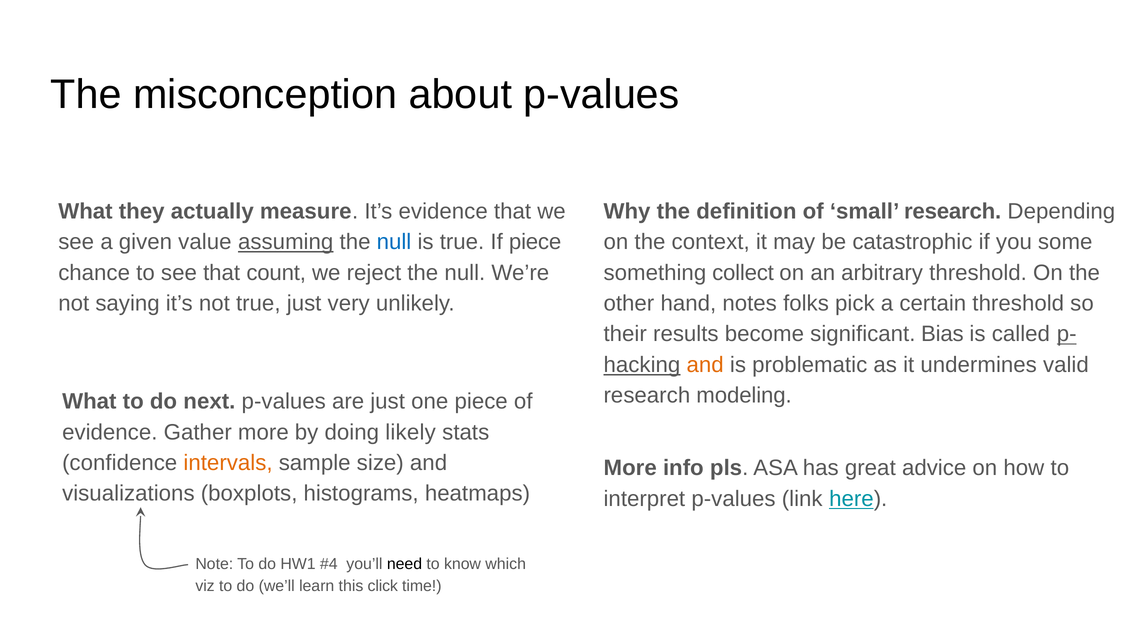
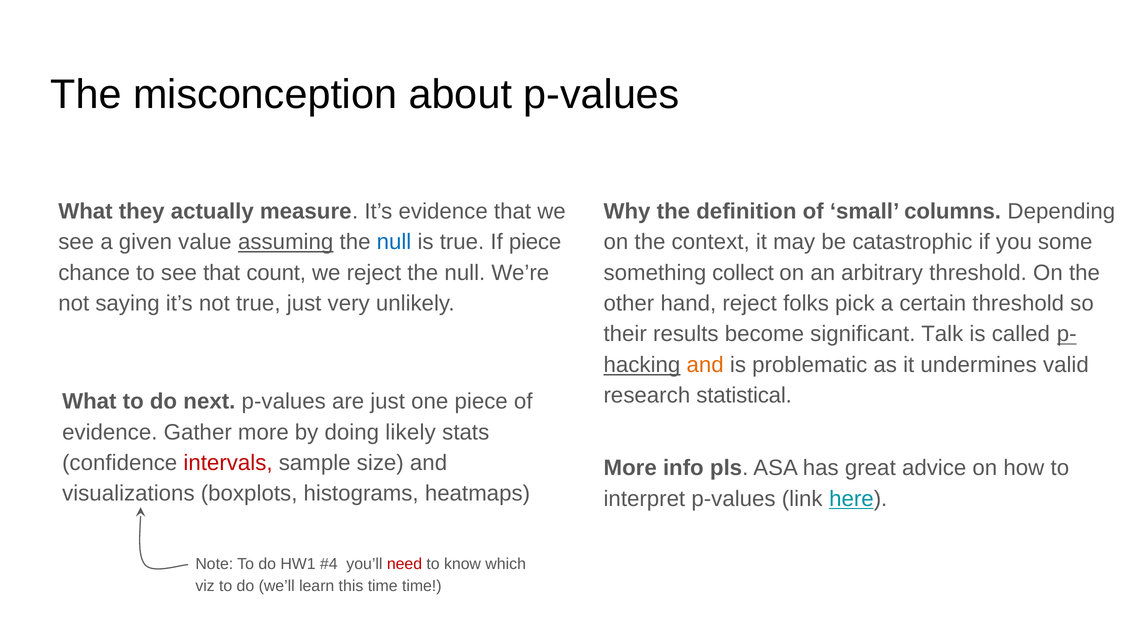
small research: research -> columns (953, 211)
hand notes: notes -> reject (750, 303)
Bias: Bias -> Talk (942, 334)
modeling: modeling -> statistical (744, 395)
intervals colour: orange -> red (228, 463)
need colour: black -> red (405, 564)
this click: click -> time (383, 586)
